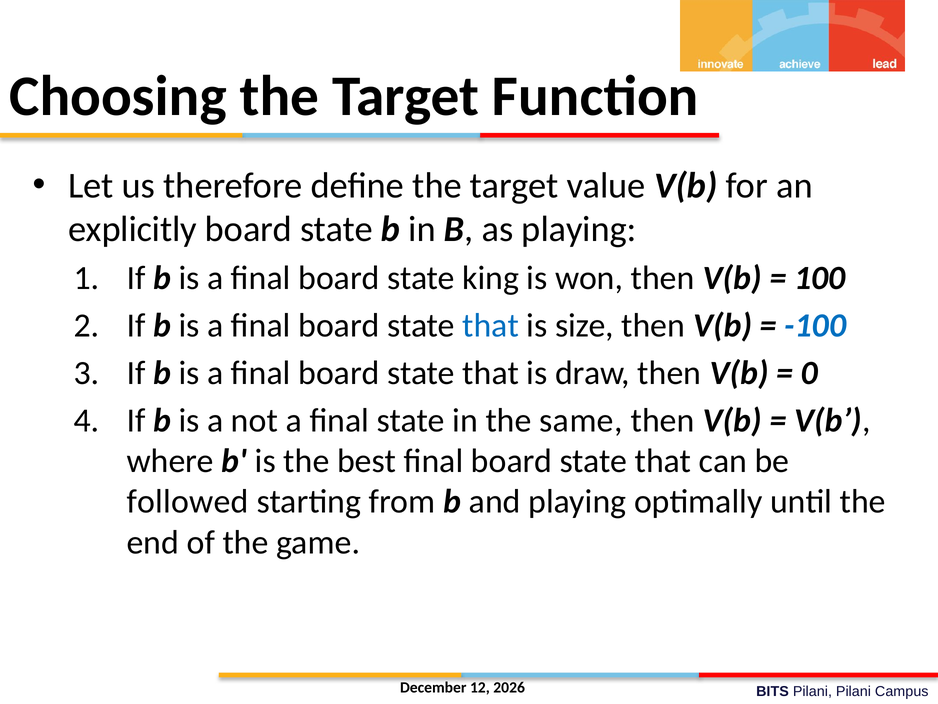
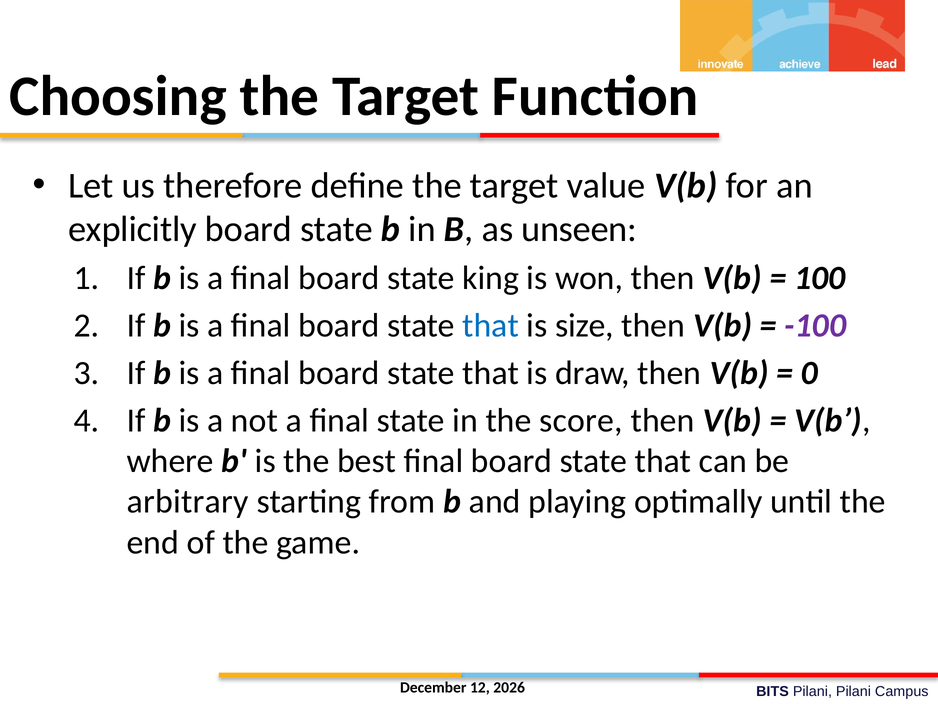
as playing: playing -> unseen (579, 229)
-100 colour: blue -> purple (815, 325)
same: same -> score (581, 420)
followed: followed -> arbitrary (188, 501)
